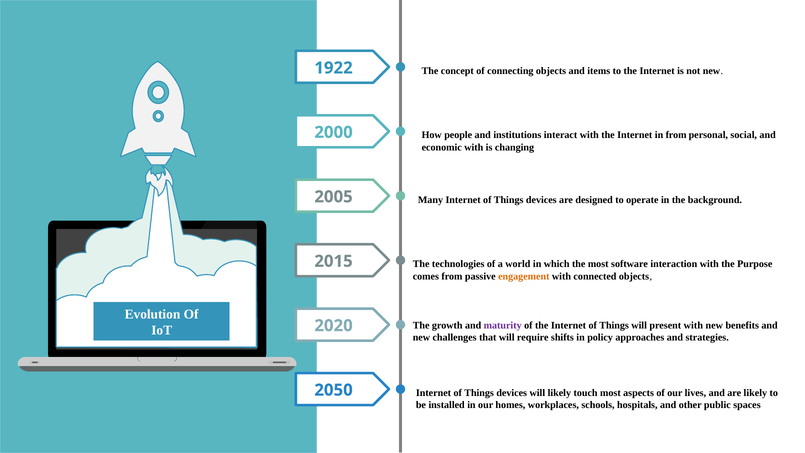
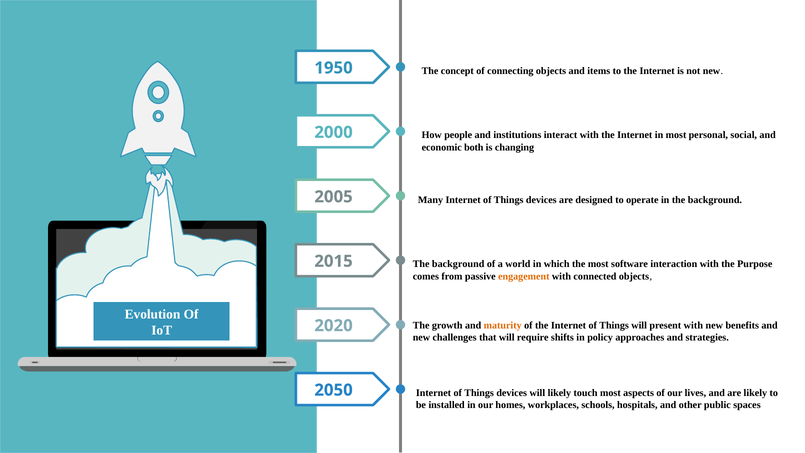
1922: 1922 -> 1950 (334, 68)
in from: from -> most (676, 135)
economic with: with -> both (474, 147)
technologies: technologies -> background (458, 264)
maturity colour: purple -> orange (503, 325)
